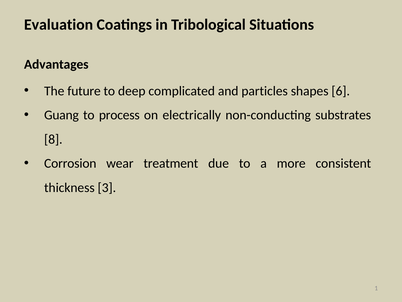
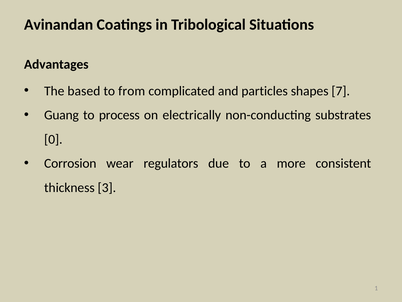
Evaluation: Evaluation -> Avinandan (59, 24)
future: future -> based (84, 91)
deep: deep -> from (132, 91)
6: 6 -> 7 (341, 91)
8: 8 -> 0 (53, 139)
treatment: treatment -> regulators (171, 163)
